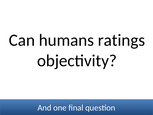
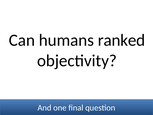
ratings: ratings -> ranked (121, 40)
